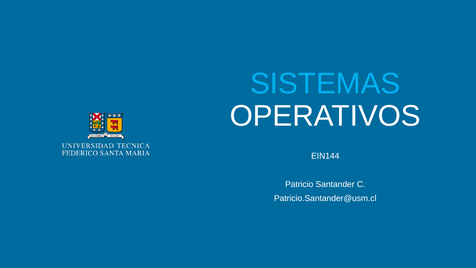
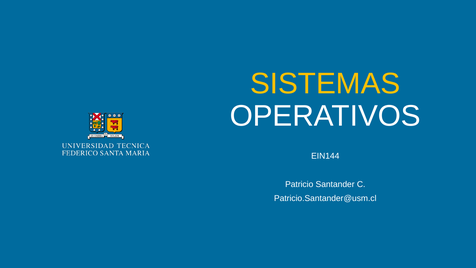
SISTEMAS colour: light blue -> yellow (325, 84)
